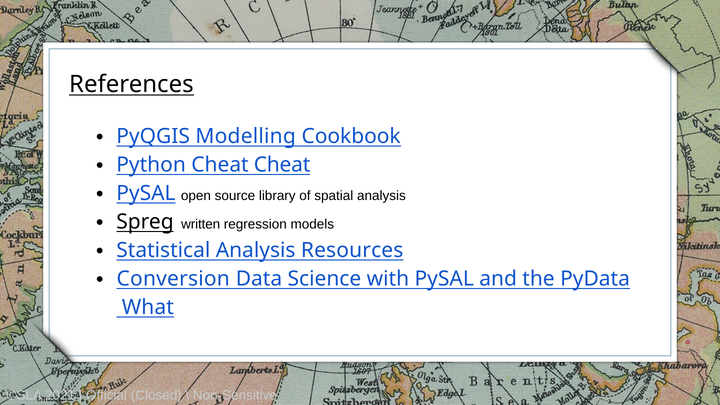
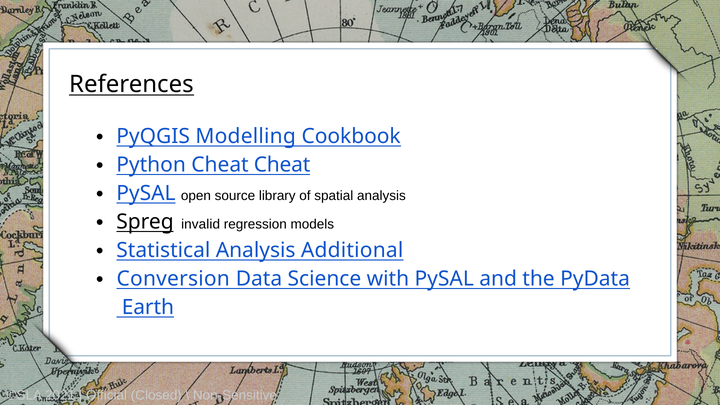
written: written -> invalid (201, 224)
Resources: Resources -> Additional (352, 250)
What: What -> Earth (148, 307)
